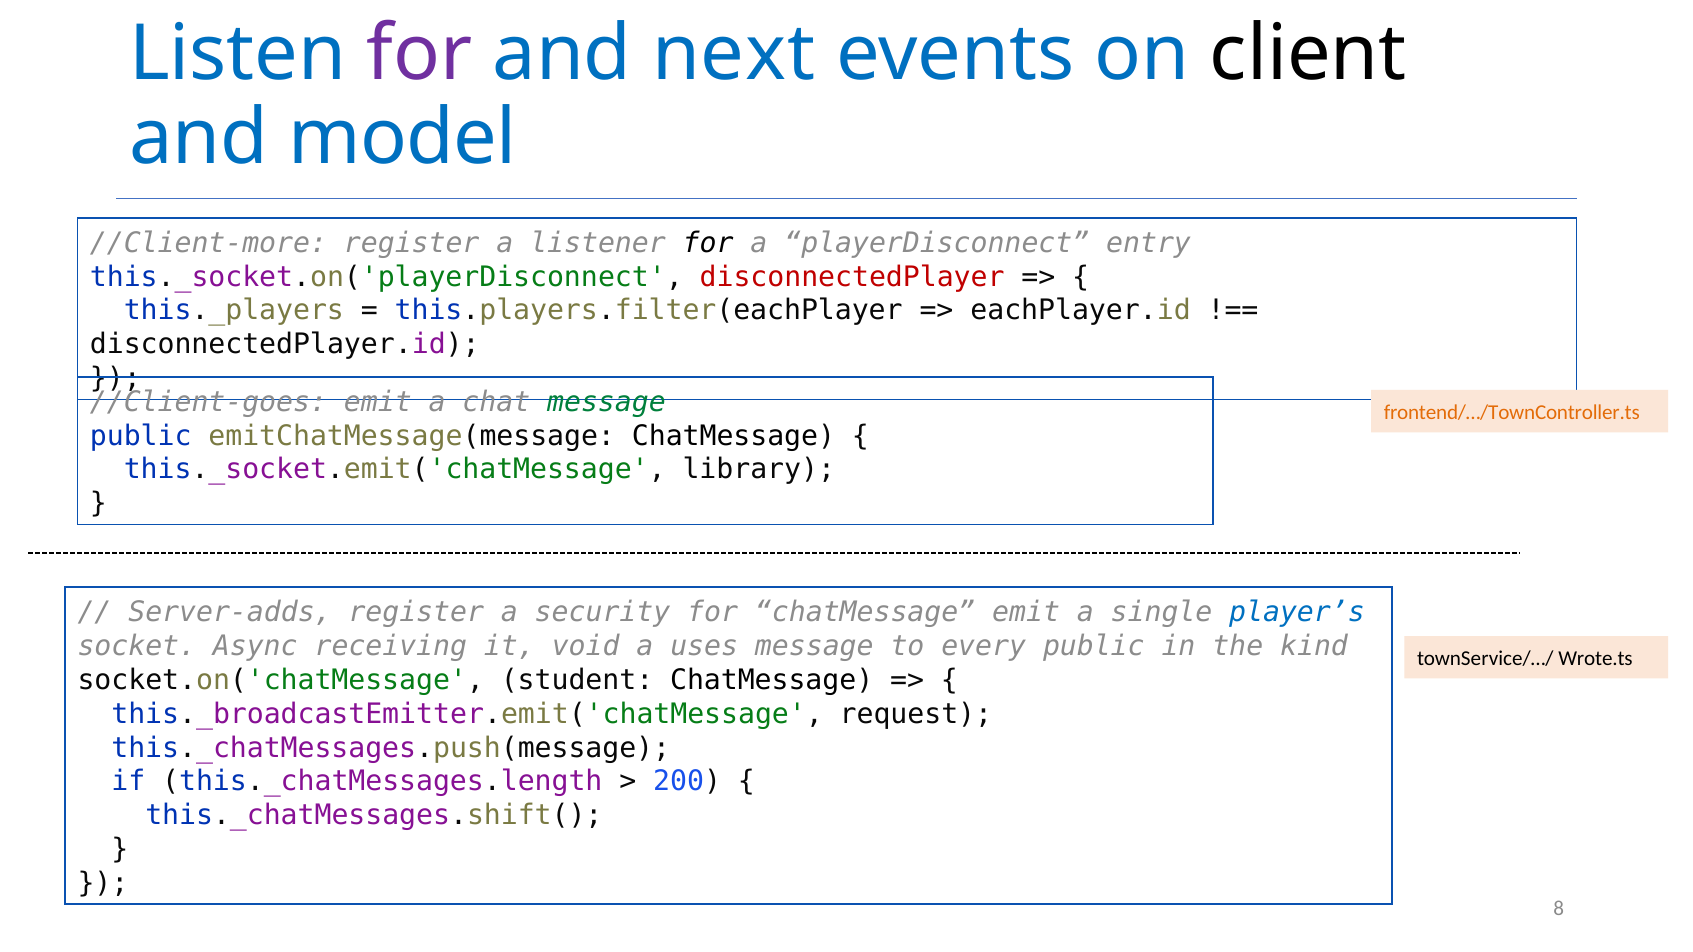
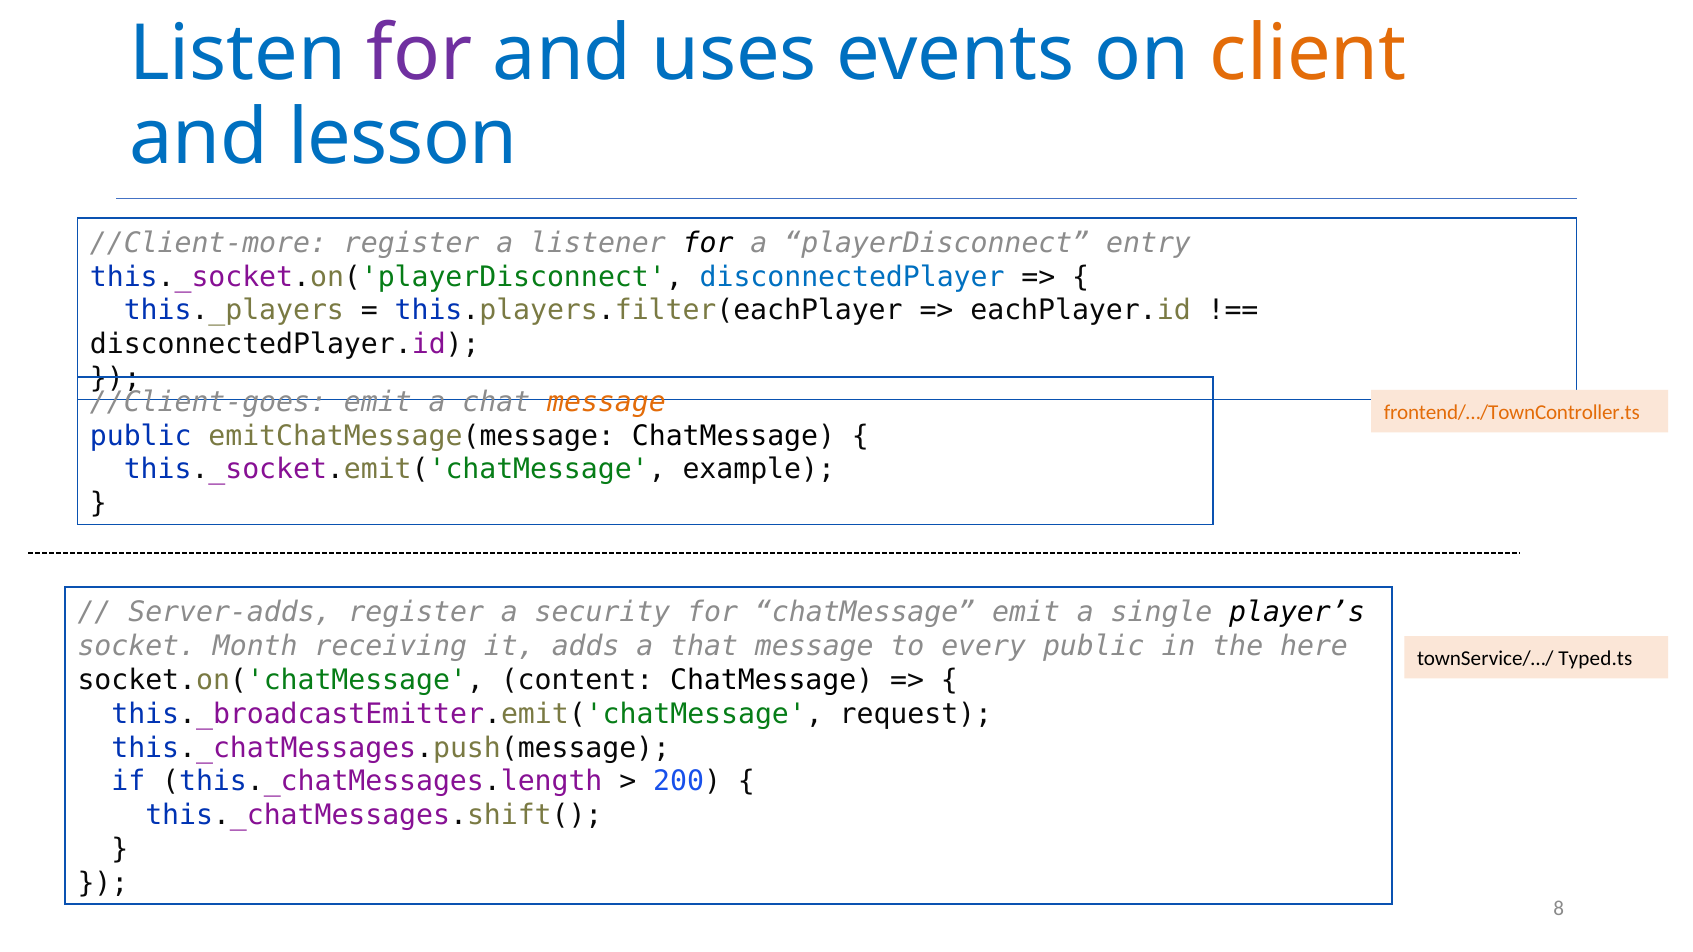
next: next -> uses (734, 54)
client colour: black -> orange (1308, 54)
model: model -> lesson (403, 138)
disconnectedPlayer colour: red -> blue (852, 277)
message colour: green -> orange (606, 402)
library: library -> example (759, 470)
player’s colour: blue -> black (1297, 613)
Async: Async -> Month (255, 646)
void: void -> adds (586, 646)
uses: uses -> that (704, 646)
kind: kind -> here (1314, 646)
Wrote.ts: Wrote.ts -> Typed.ts (1595, 659)
student: student -> content (577, 680)
